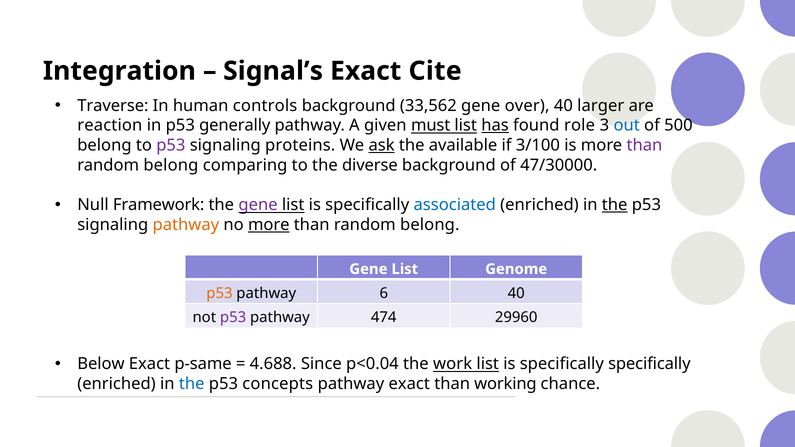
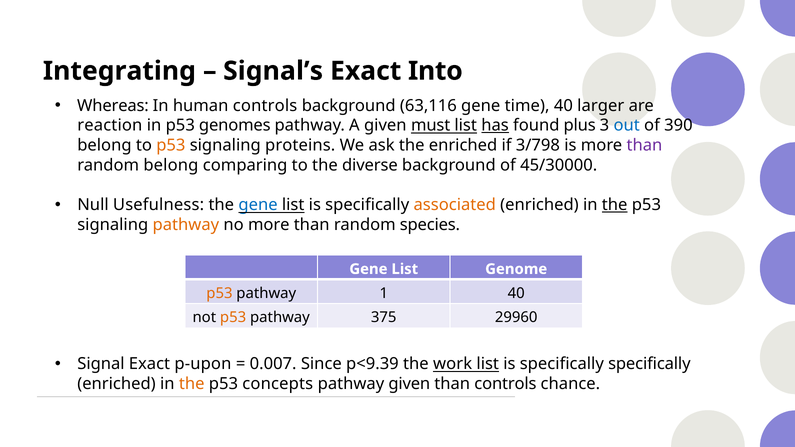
Integration: Integration -> Integrating (119, 71)
Cite: Cite -> Into (435, 71)
Traverse: Traverse -> Whereas (113, 106)
33,562: 33,562 -> 63,116 (428, 106)
over: over -> time (527, 106)
generally: generally -> genomes (235, 126)
role: role -> plus (580, 126)
500: 500 -> 390 (678, 126)
p53 colour: purple -> orange (171, 145)
ask underline: present -> none (382, 145)
the available: available -> enriched (463, 145)
3/100: 3/100 -> 3/798 (538, 145)
47/30000: 47/30000 -> 45/30000 (559, 165)
Framework: Framework -> Usefulness (159, 205)
gene colour: purple -> blue (258, 205)
associated colour: blue -> orange (455, 205)
more underline: present -> none (269, 225)
belong: belong -> species (430, 225)
6: 6 -> 1 (384, 293)
p53 colour: purple -> orange (233, 318)
474: 474 -> 375 (384, 318)
Below: Below -> Signal (101, 364)
p-same: p-same -> p-upon (203, 364)
4.688: 4.688 -> 0.007 (273, 364)
p<0.04: p<0.04 -> p<9.39 (372, 364)
the colour: blue -> orange (192, 384)
pathway exact: exact -> given (409, 384)
than working: working -> controls (505, 384)
